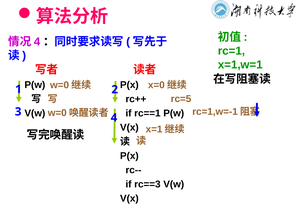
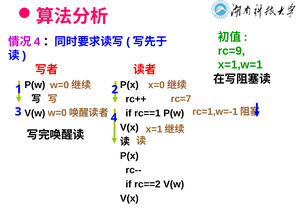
rc=1: rc=1 -> rc=9 (231, 51)
rc=5: rc=5 -> rc=7 (181, 99)
rc==3: rc==3 -> rc==2 (147, 184)
